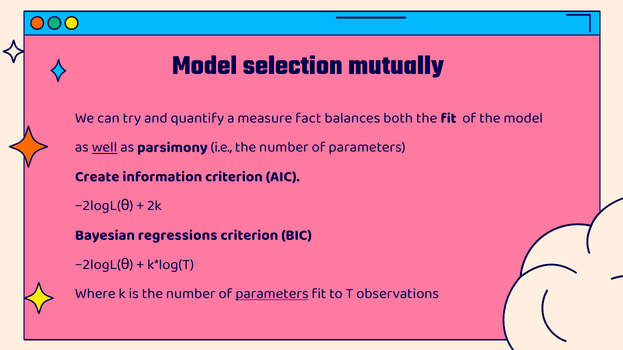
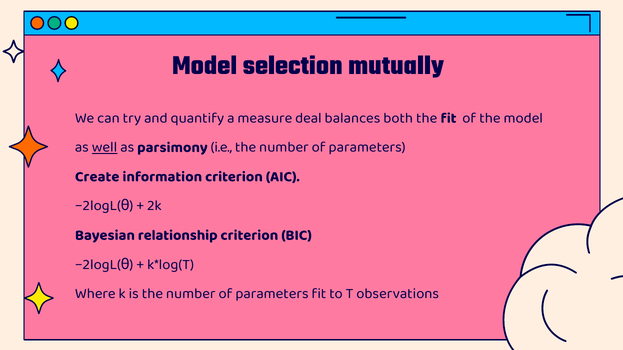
fact: fact -> deal (308, 118)
regressions: regressions -> relationship (178, 235)
parameters underline: present -> none (272, 294)
